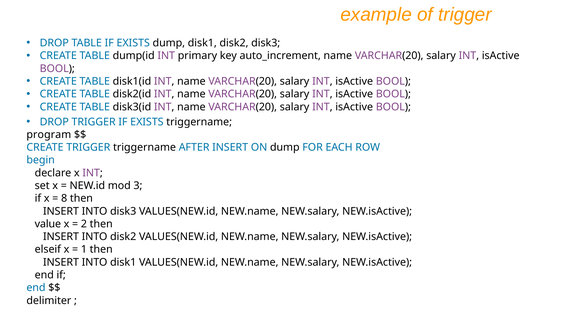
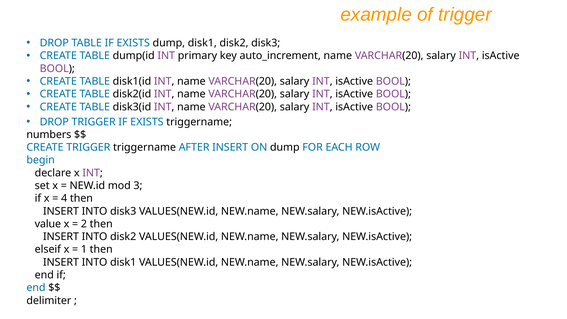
program: program -> numbers (49, 135)
8: 8 -> 4 (64, 198)
